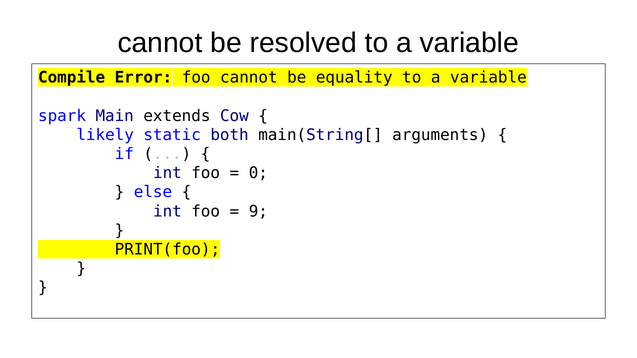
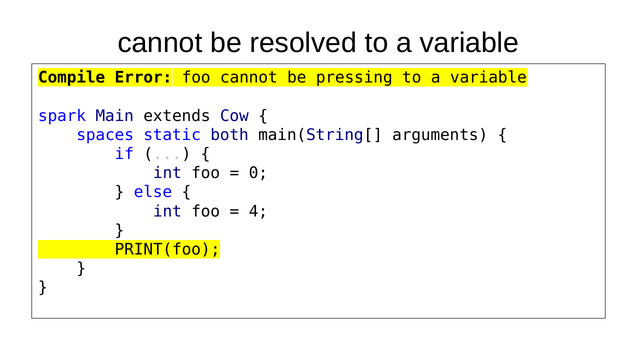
equality: equality -> pressing (354, 78)
likely: likely -> spaces (105, 135)
9: 9 -> 4 (258, 212)
